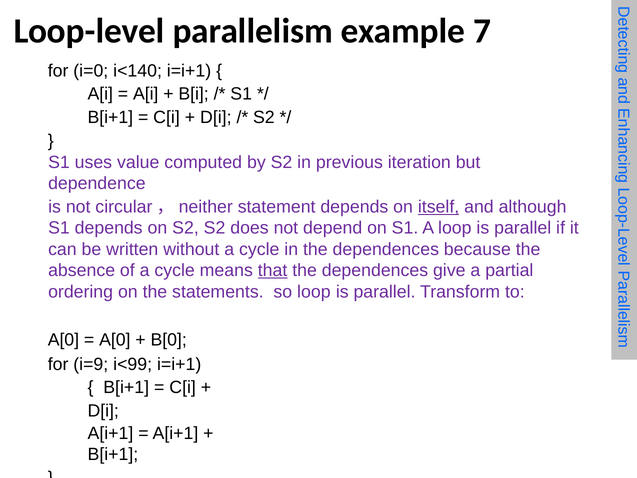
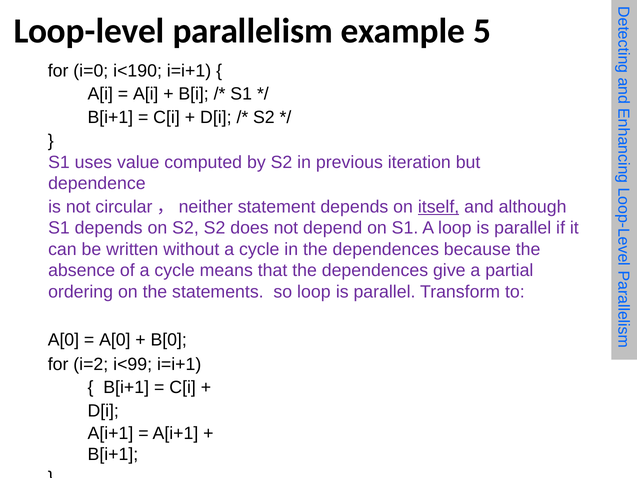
7: 7 -> 5 (482, 31)
i<140: i<140 -> i<190 (138, 71)
that underline: present -> none (273, 270)
i=9: i=9 -> i=2 (91, 364)
